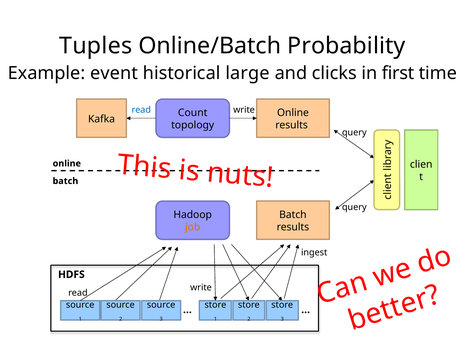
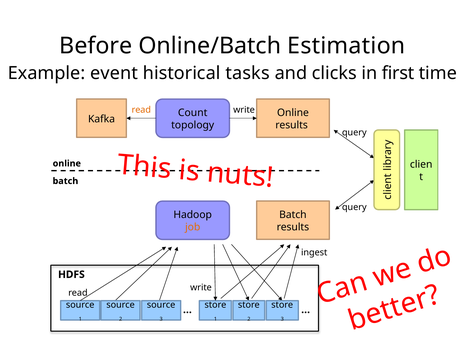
Tuples: Tuples -> Before (96, 46)
Probability: Probability -> Estimation (346, 46)
large: large -> tasks (248, 73)
read colour: blue -> orange (141, 110)
